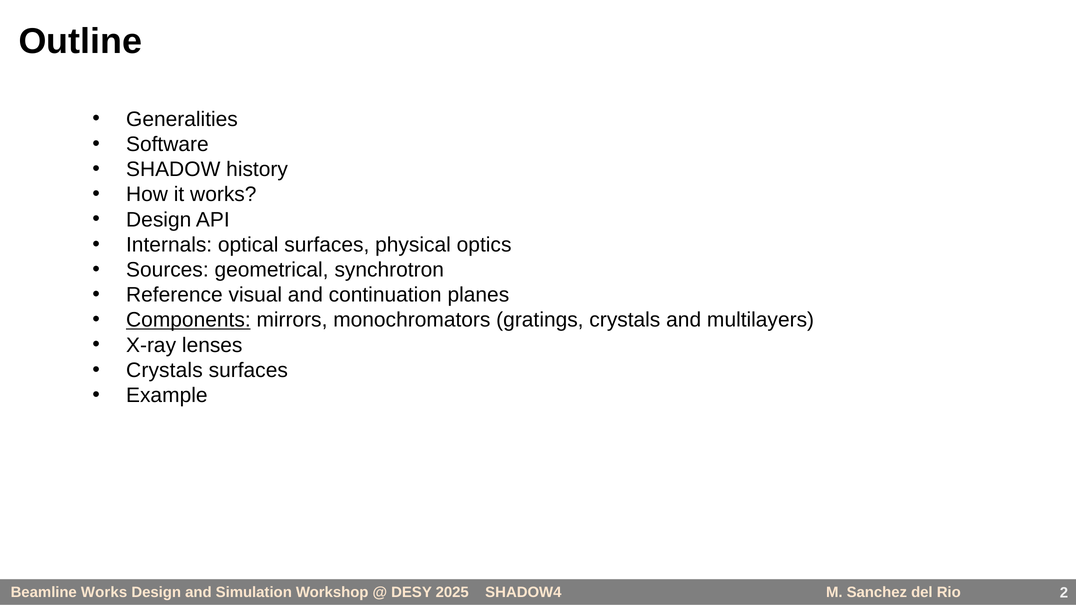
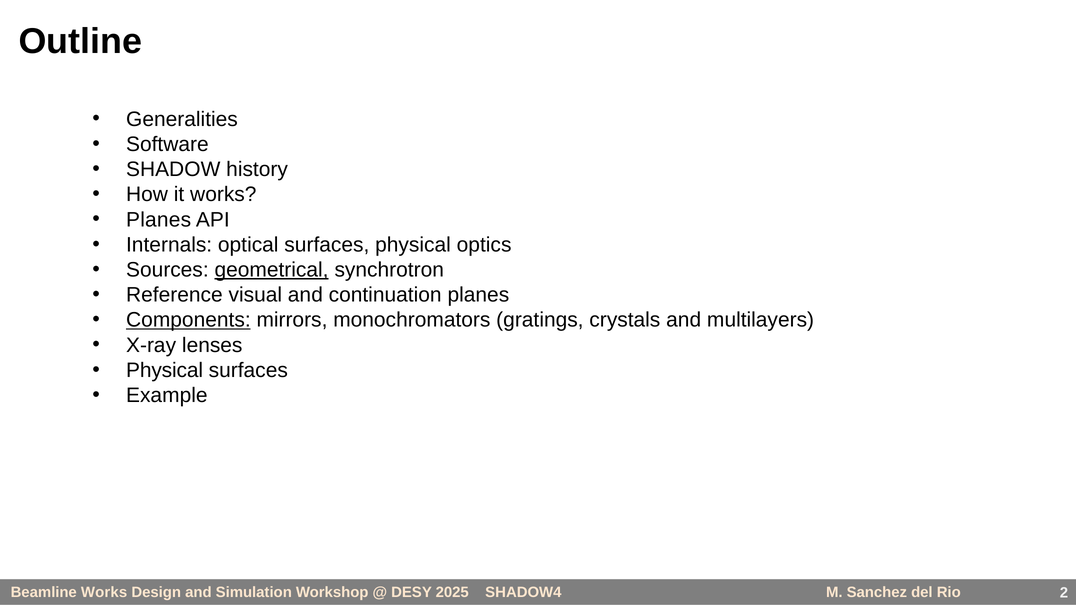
Design: Design -> Planes (159, 220)
geometrical underline: none -> present (272, 270)
Crystals: Crystals -> Physical (165, 370)
